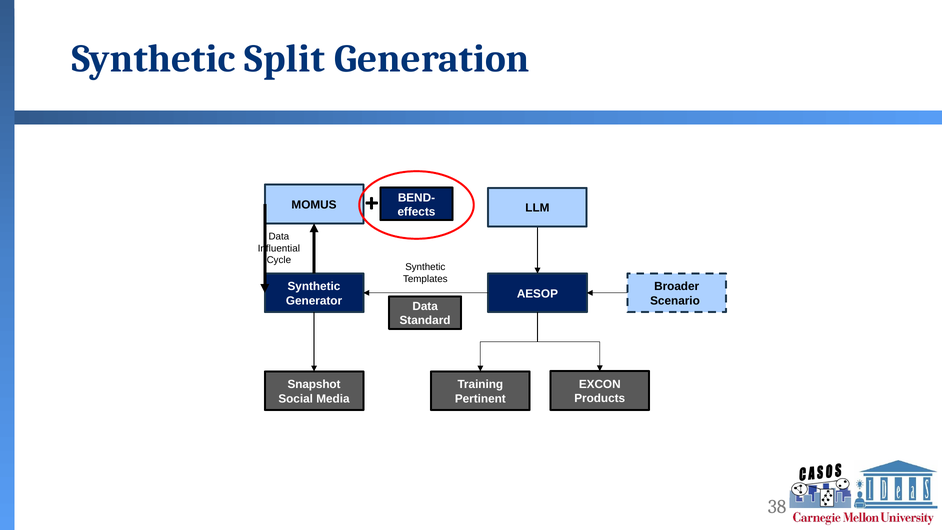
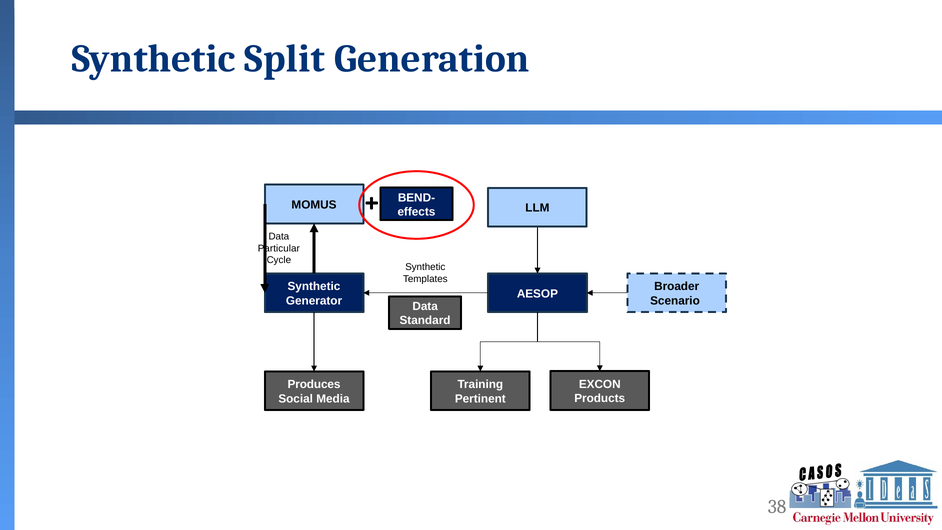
Influential: Influential -> Particular (279, 248)
Snapshot: Snapshot -> Produces (314, 384)
